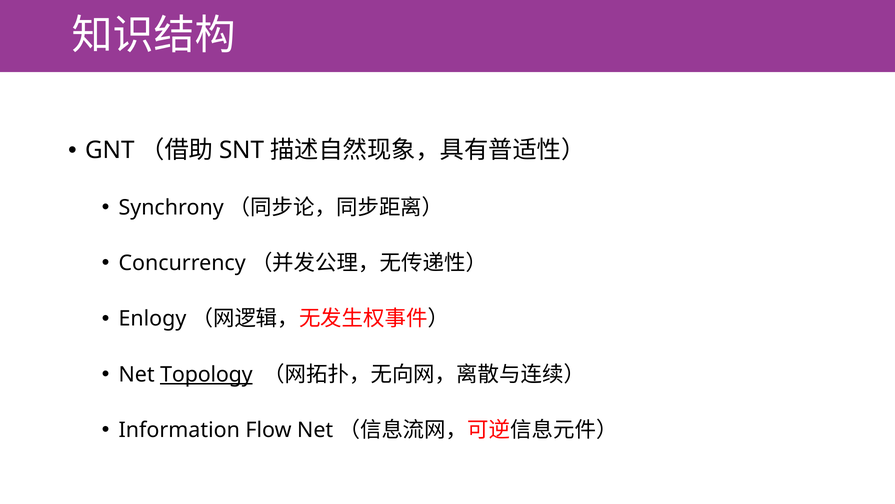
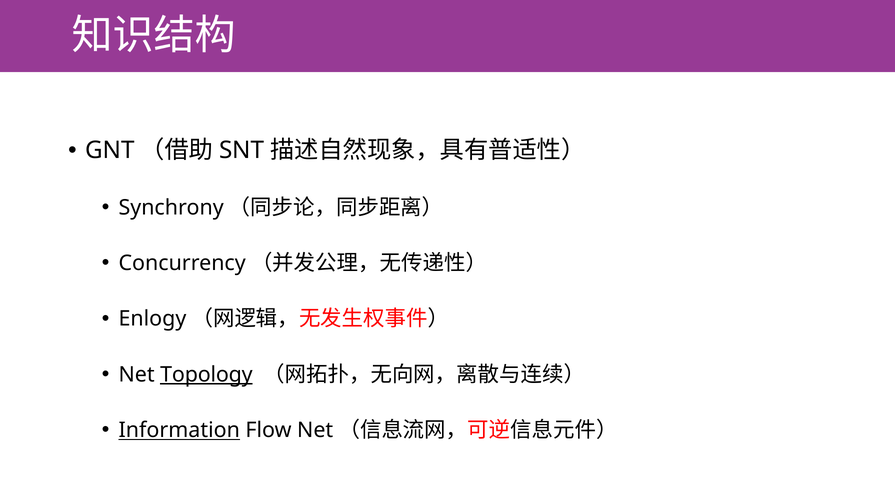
Information underline: none -> present (179, 430)
